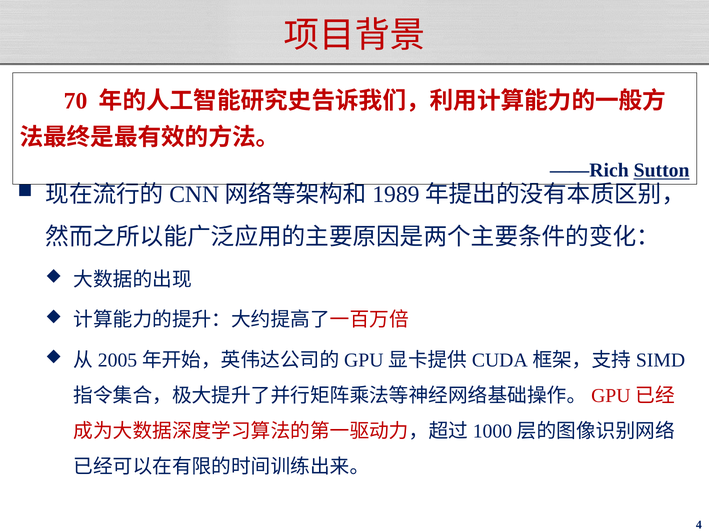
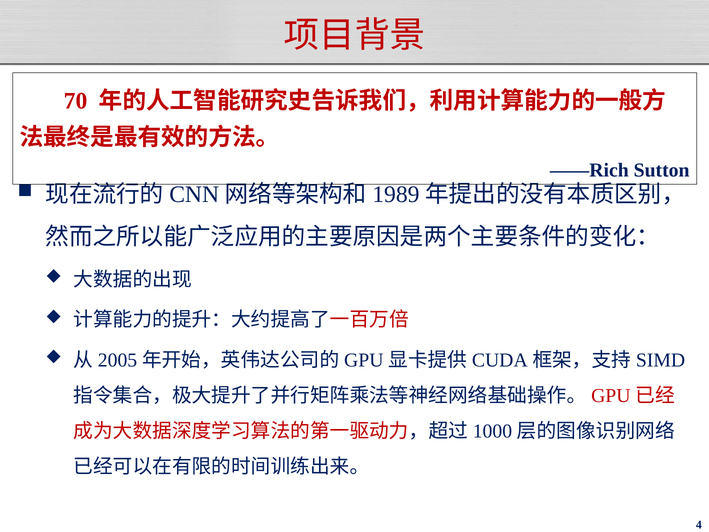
Sutton underline: present -> none (662, 170)
